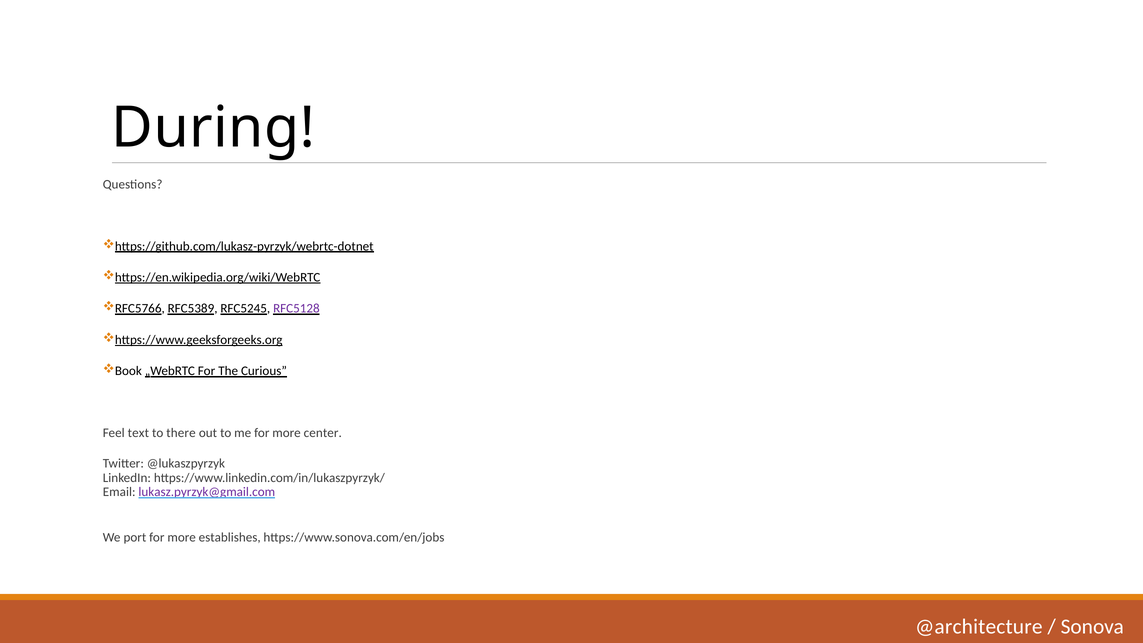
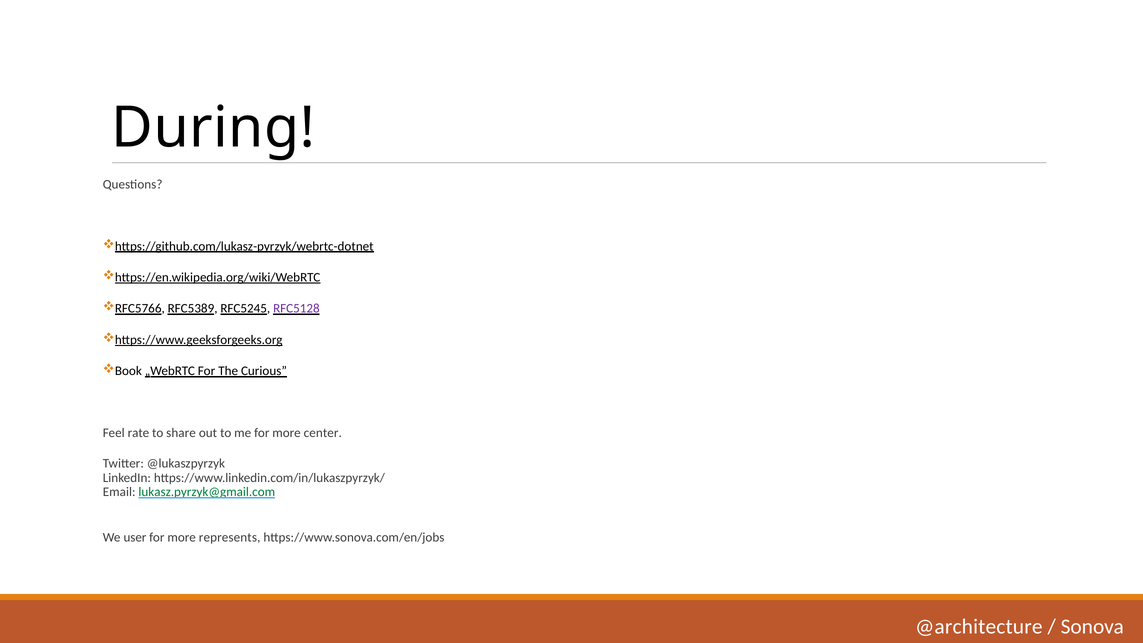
text: text -> rate (138, 433)
there: there -> share (181, 433)
lukasz.pyrzyk@gmail.com colour: purple -> green (207, 492)
port: port -> user (135, 537)
establishes: establishes -> represents (230, 537)
